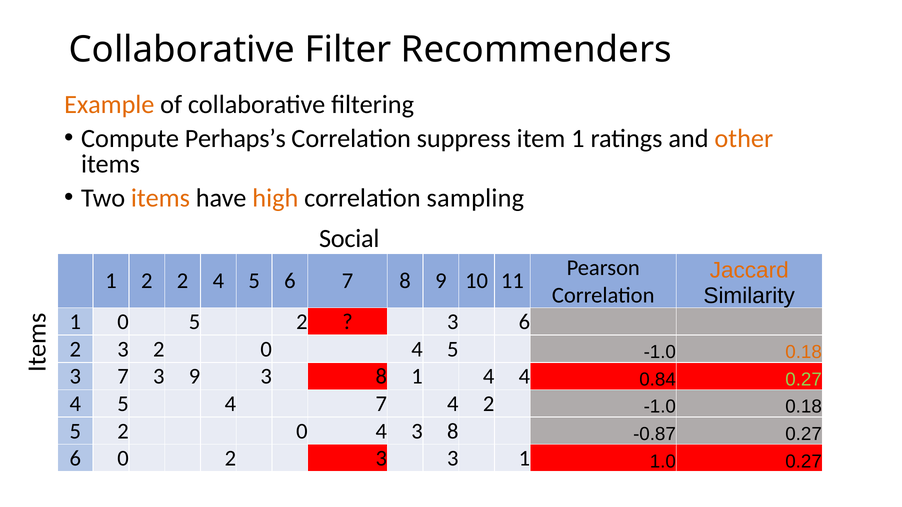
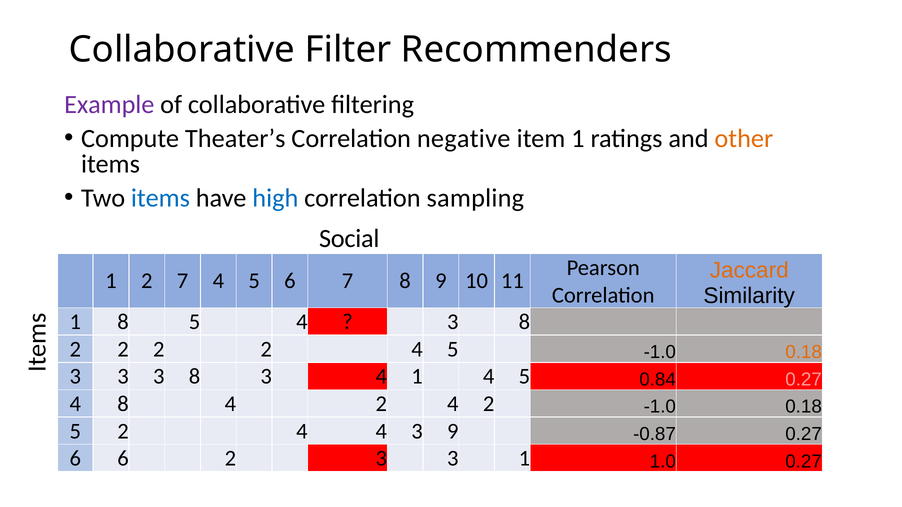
Example colour: orange -> purple (109, 105)
Perhaps’s: Perhaps’s -> Theater’s (235, 139)
suppress: suppress -> negative (464, 139)
items colour: orange -> blue (160, 198)
high colour: orange -> blue (275, 198)
2 2: 2 -> 7 (183, 281)
1 0: 0 -> 8 (123, 322)
2: 2 -> 4 (302, 322)
6: 6 -> 8 (524, 322)
3: 3 -> 2 (123, 349)
0: 0 -> 2 (266, 349)
7: 7 -> 3 (123, 377)
9: 9 -> 8 (195, 377)
8: 8 -> 4 (381, 377)
1 4 4: 4 -> 5 (524, 377)
0.27 colour: light green -> pink (804, 380)
5: 5 -> 8 (123, 404)
7: 7 -> 2 (381, 404)
5 2 0: 0 -> 4 (302, 431)
4 3 8: 8 -> 9 (453, 431)
6 0: 0 -> 6 (123, 459)
